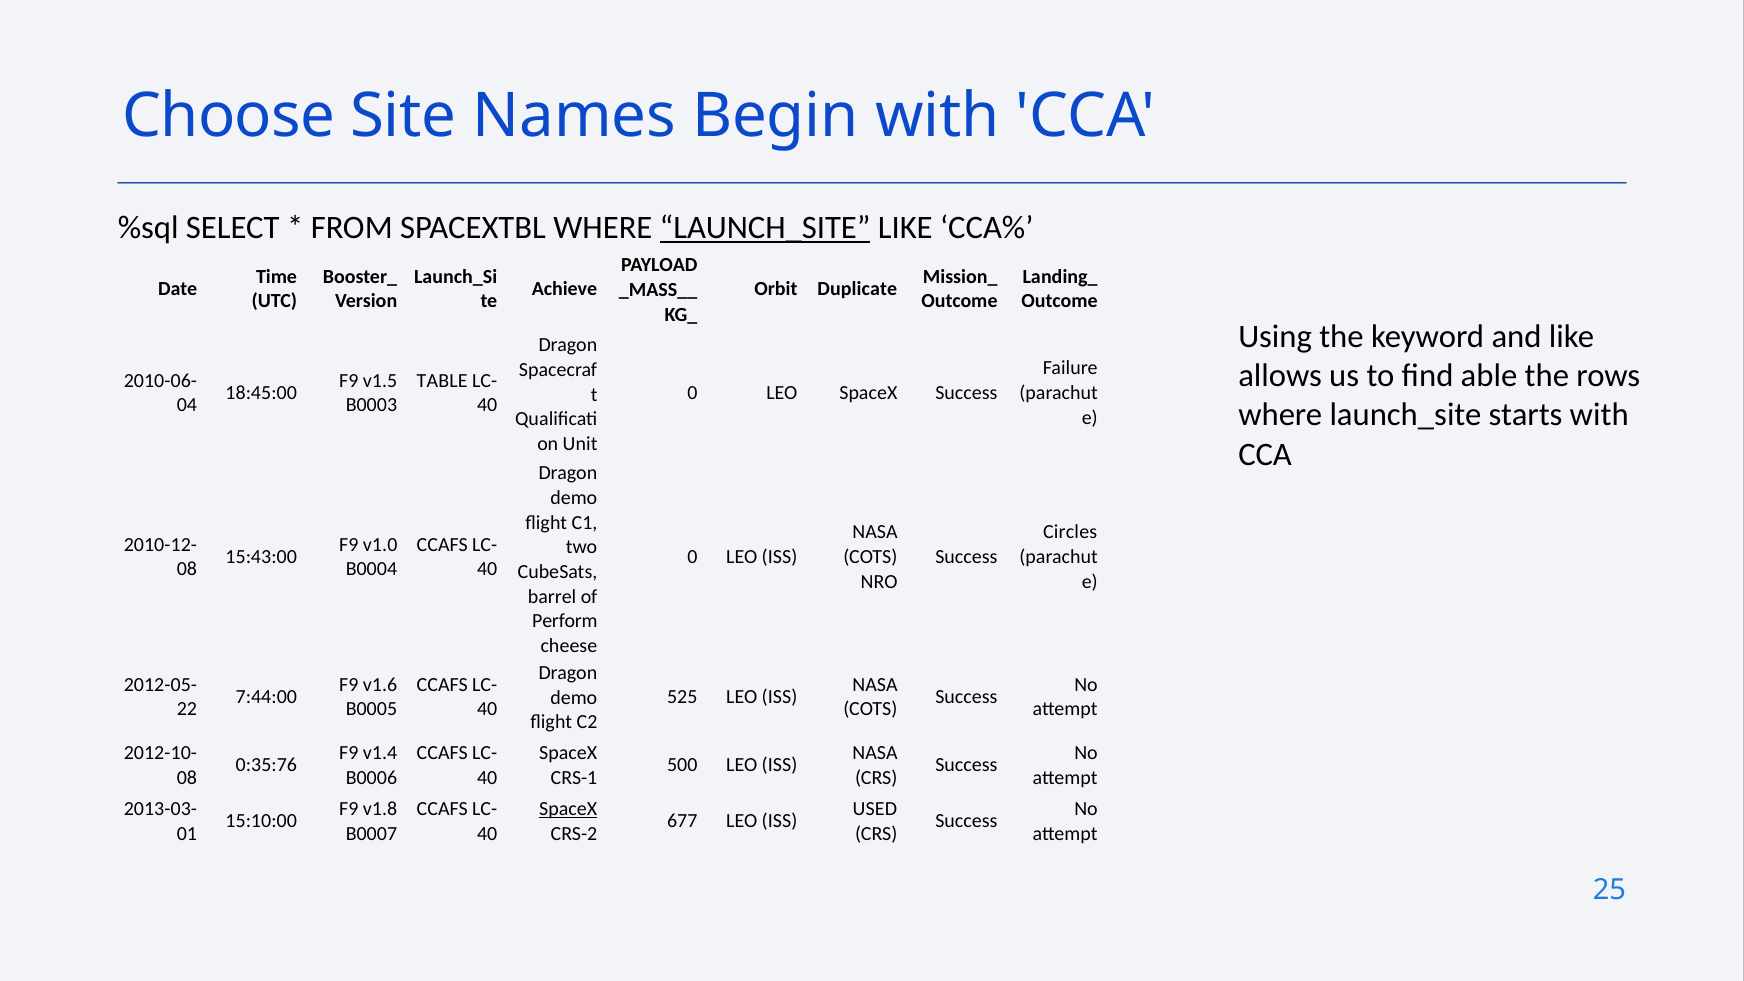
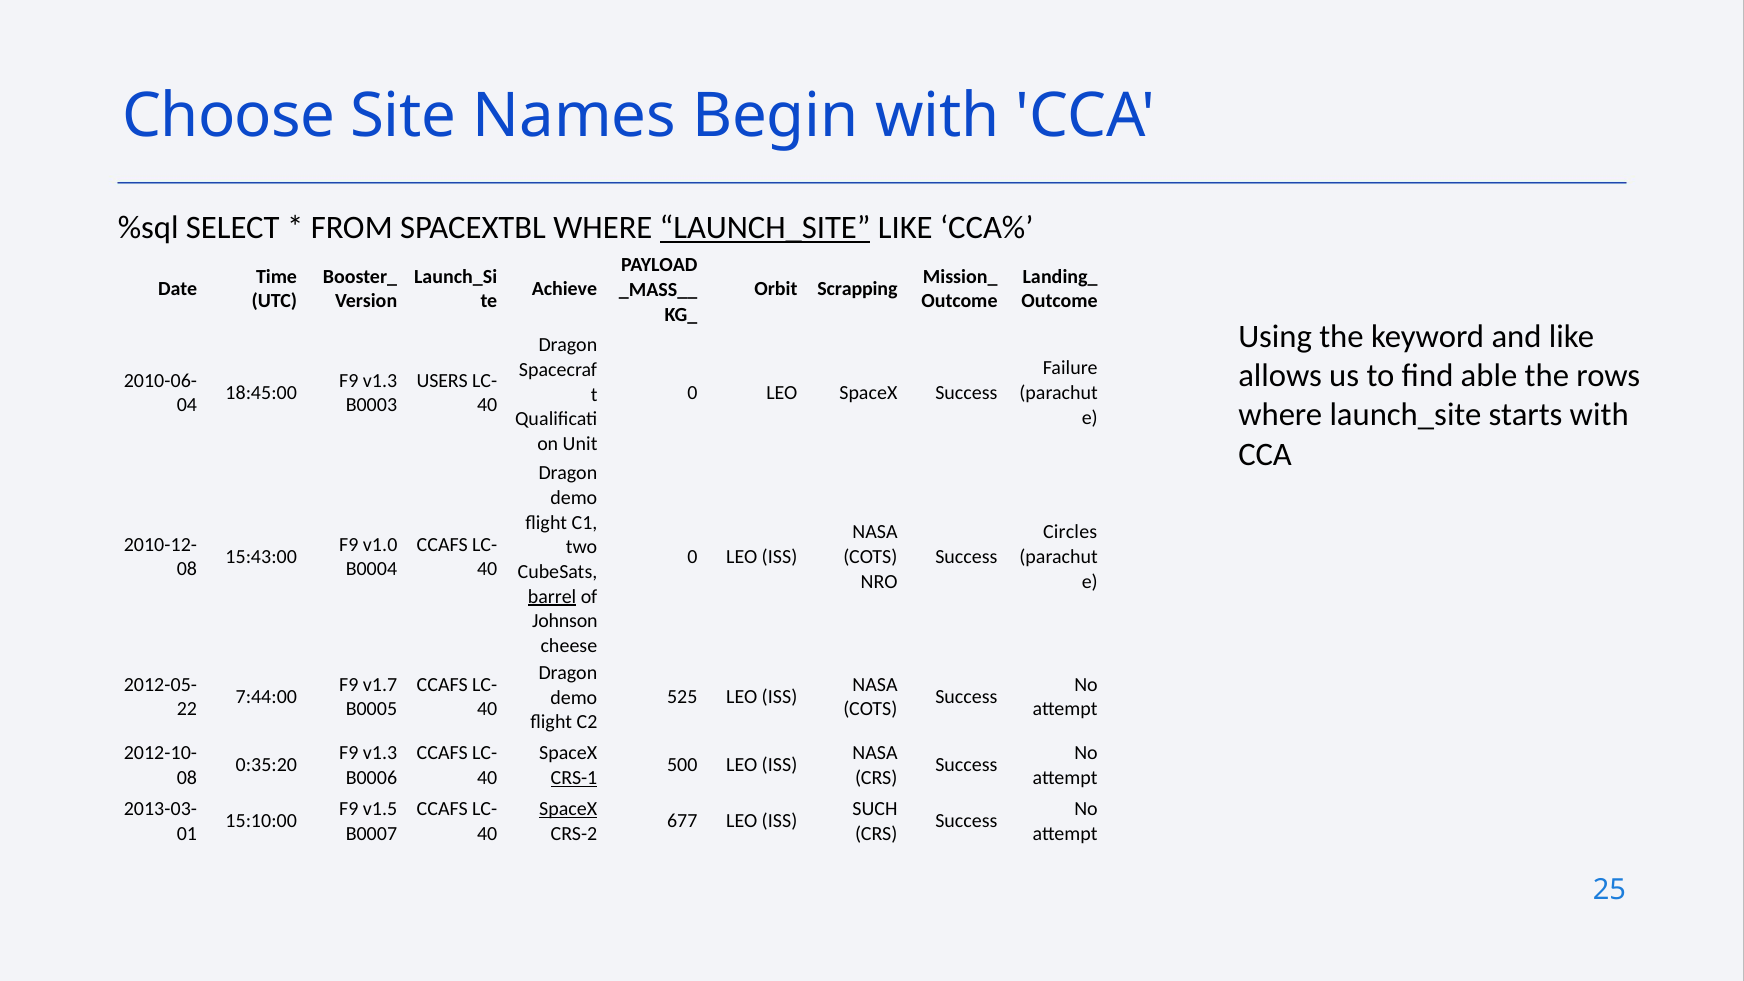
Duplicate: Duplicate -> Scrapping (857, 289)
v1.5: v1.5 -> v1.3 (380, 380)
TABLE: TABLE -> USERS (442, 380)
barrel underline: none -> present (552, 596)
Perform: Perform -> Johnson (565, 621)
v1.6: v1.6 -> v1.7 (380, 684)
v1.4: v1.4 -> v1.3 (380, 753)
0:35:76: 0:35:76 -> 0:35:20 (266, 765)
CRS-1 underline: none -> present (574, 778)
v1.8: v1.8 -> v1.5 (380, 809)
USED: USED -> SUCH (875, 809)
